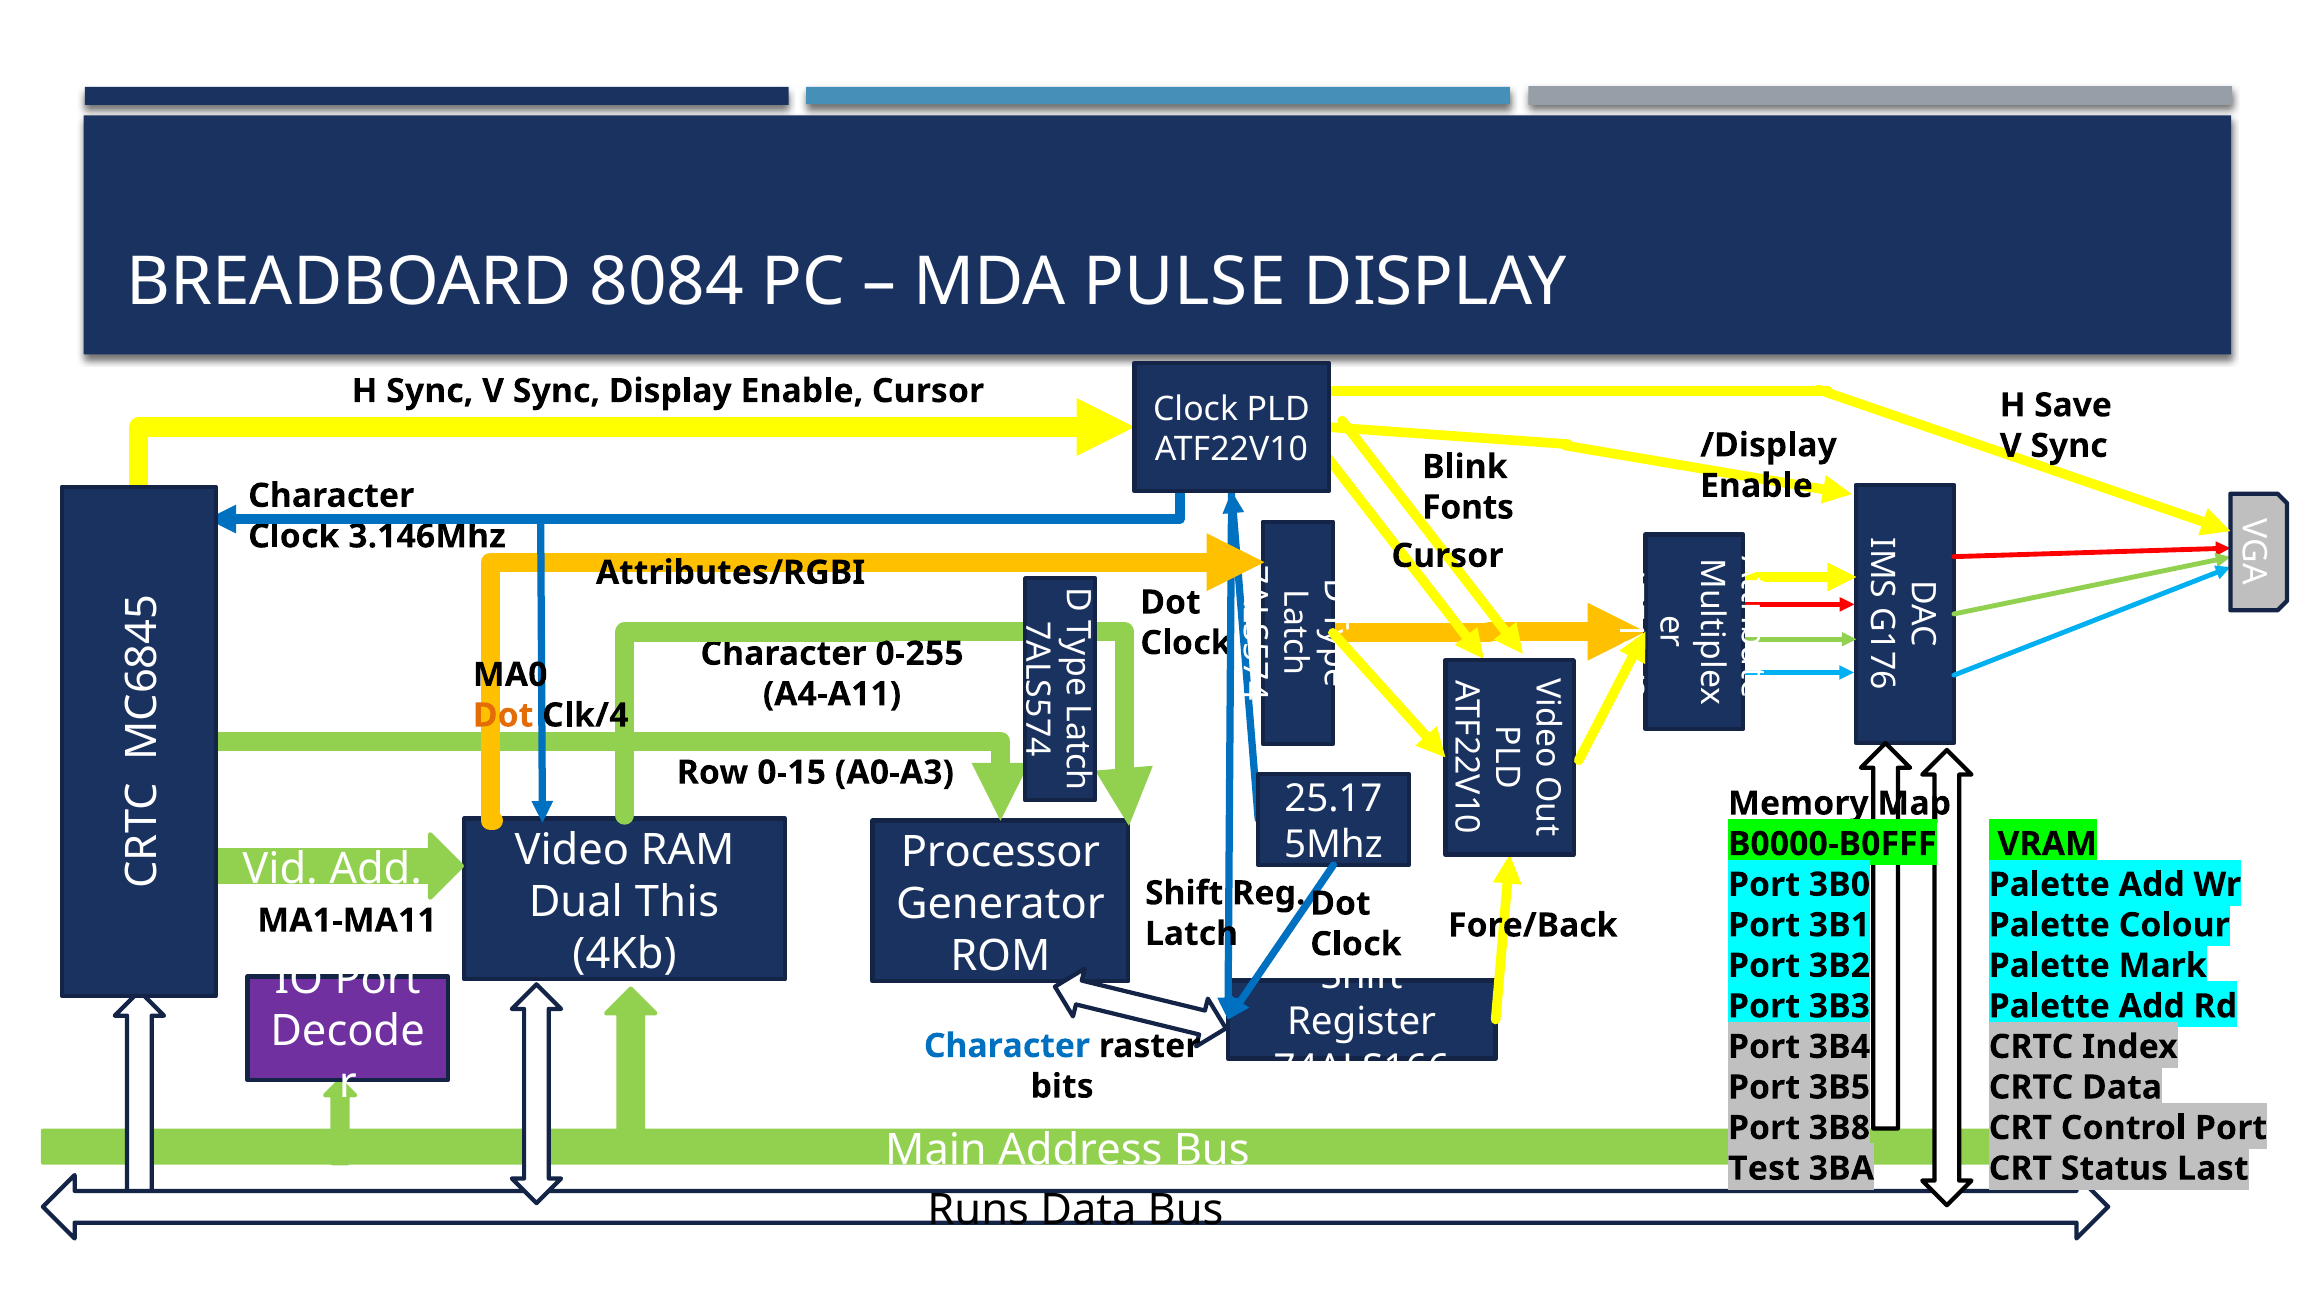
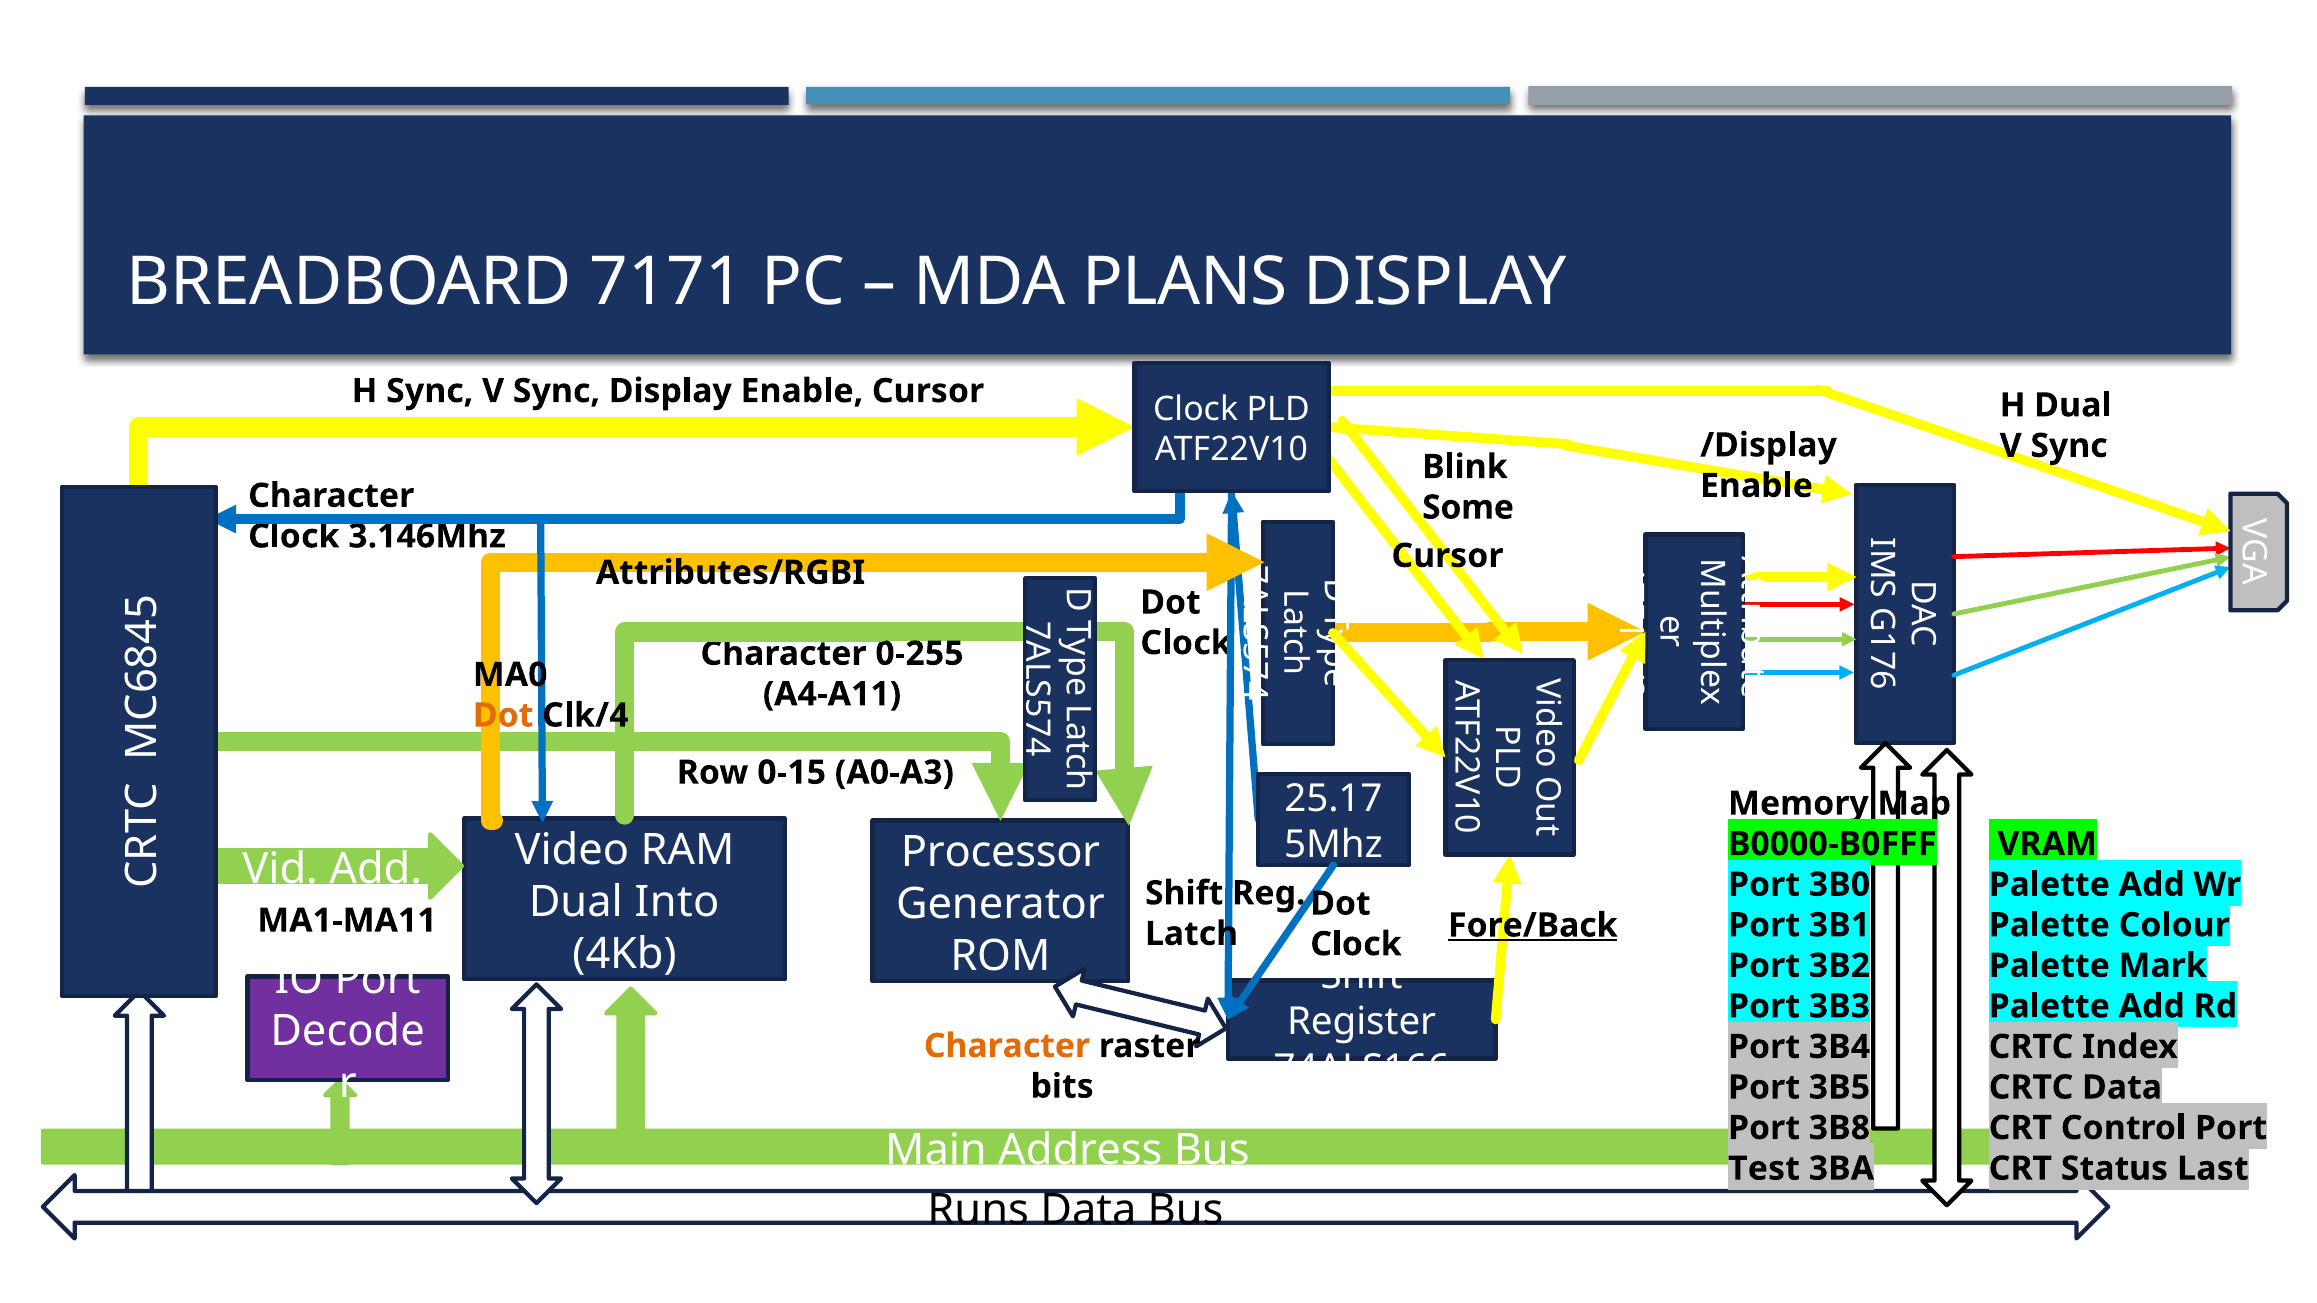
8084: 8084 -> 7171 (667, 282)
PULSE: PULSE -> PLANS (1185, 282)
H Save: Save -> Dual (2073, 405)
Fonts: Fonts -> Some (1468, 508)
This: This -> Into (677, 902)
Fore/Back underline: none -> present (1533, 926)
Character colour: blue -> orange (1007, 1046)
